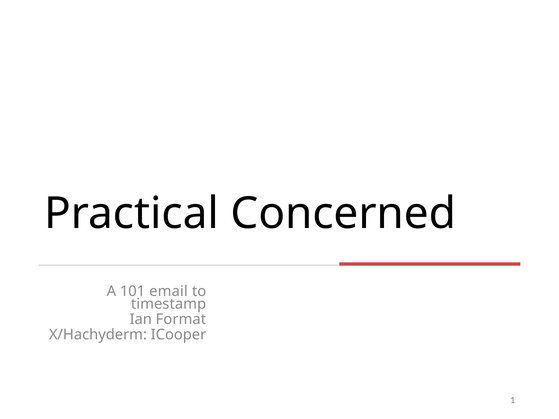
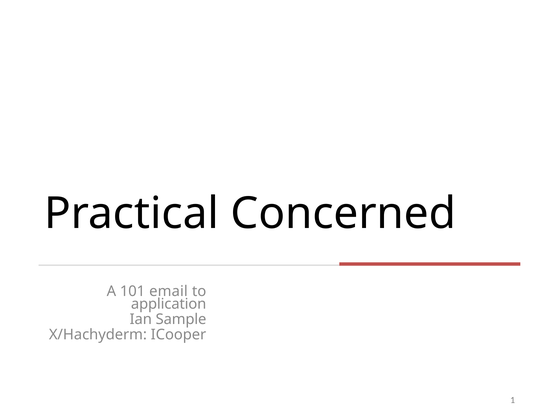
timestamp: timestamp -> application (169, 304)
Format: Format -> Sample (181, 319)
